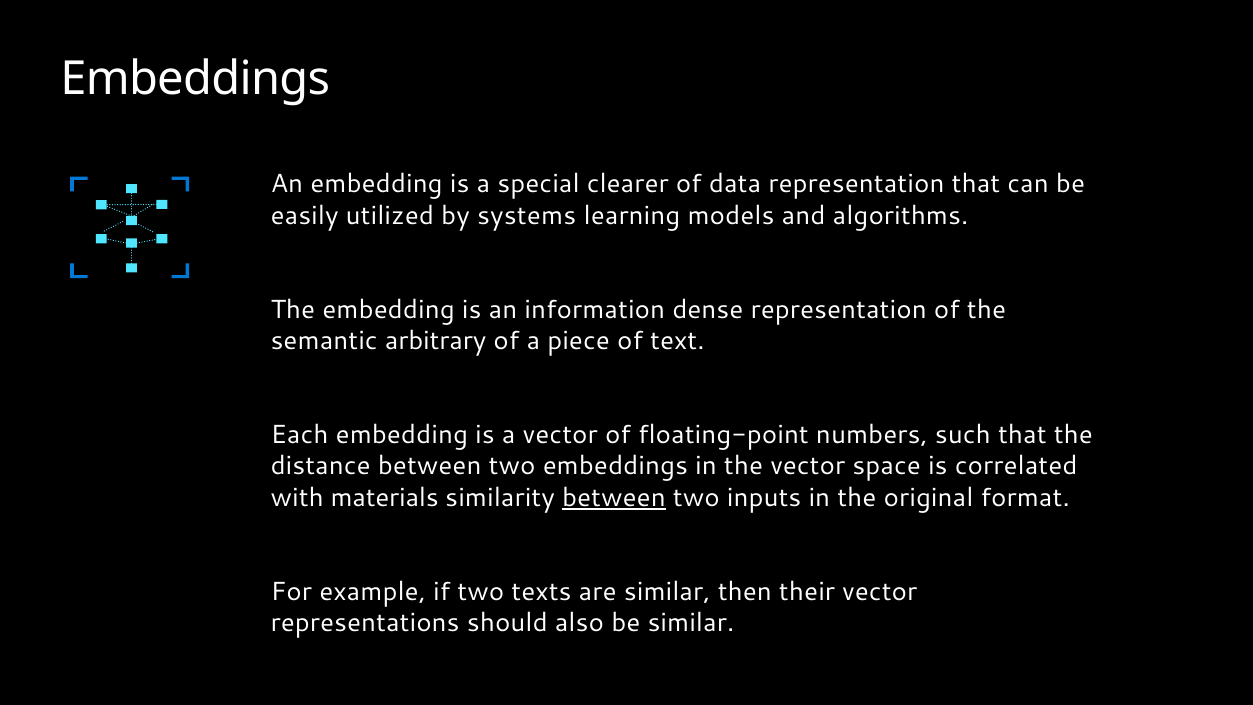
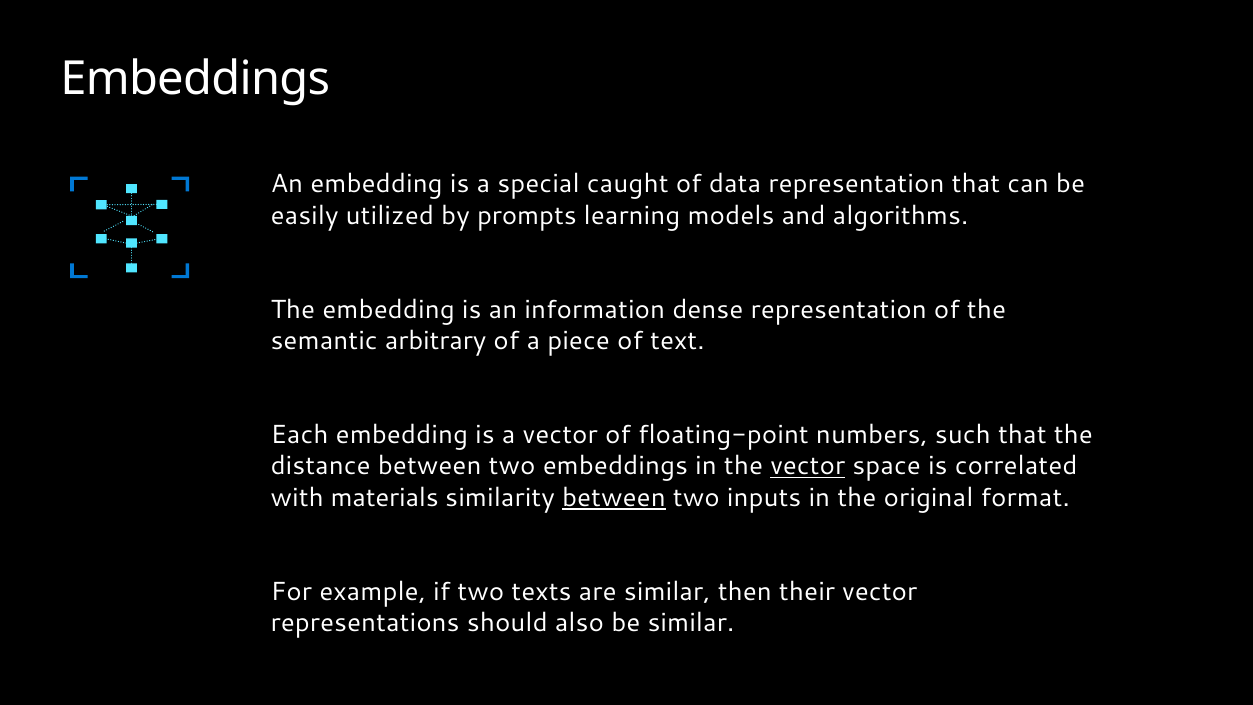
clearer: clearer -> caught (628, 184)
systems: systems -> prompts (527, 215)
vector underline: none -> present (808, 466)
